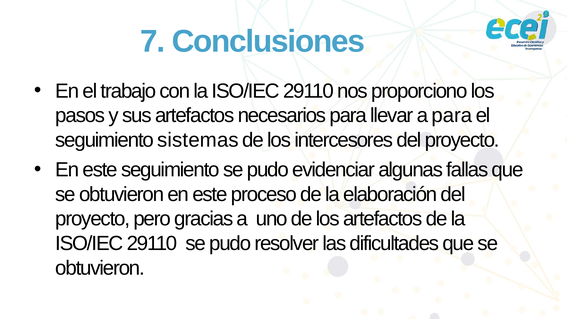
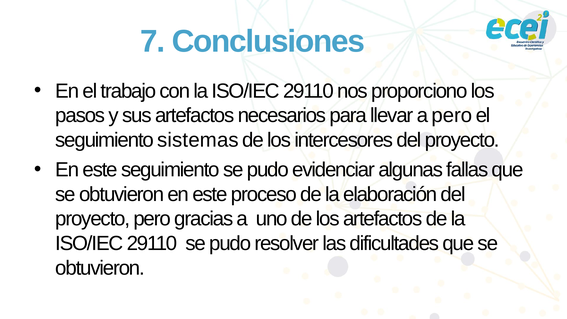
a para: para -> pero (452, 116)
